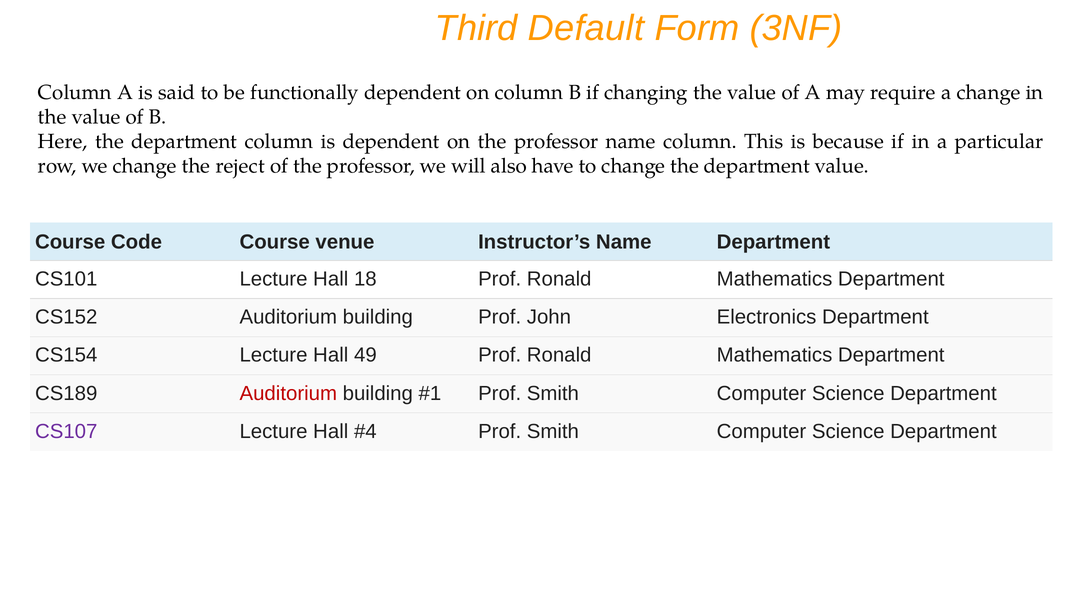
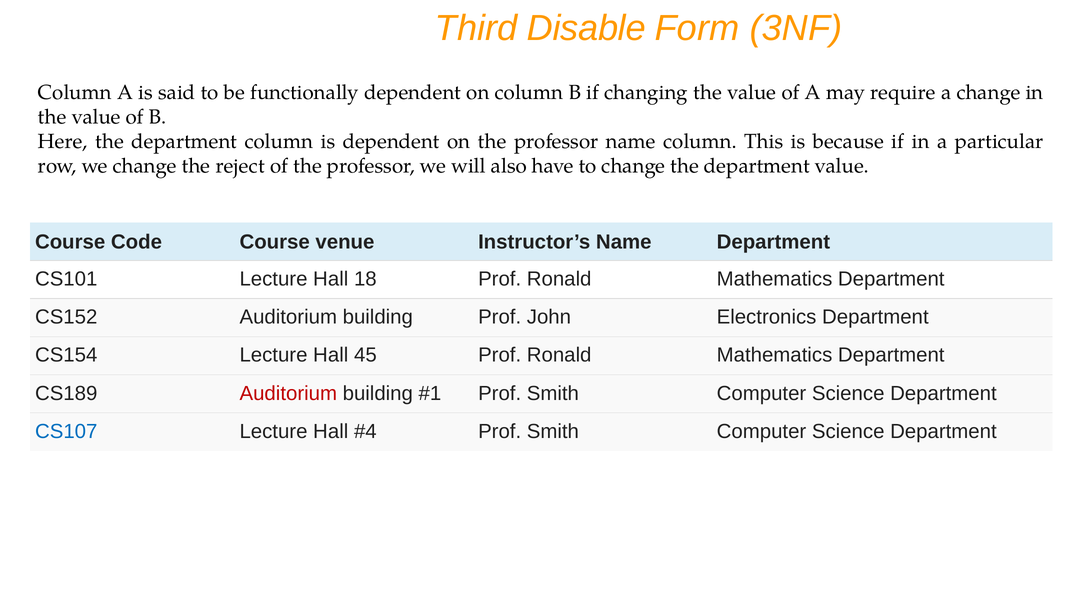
Default: Default -> Disable (586, 28)
49: 49 -> 45 (365, 356)
CS107 colour: purple -> blue (66, 432)
